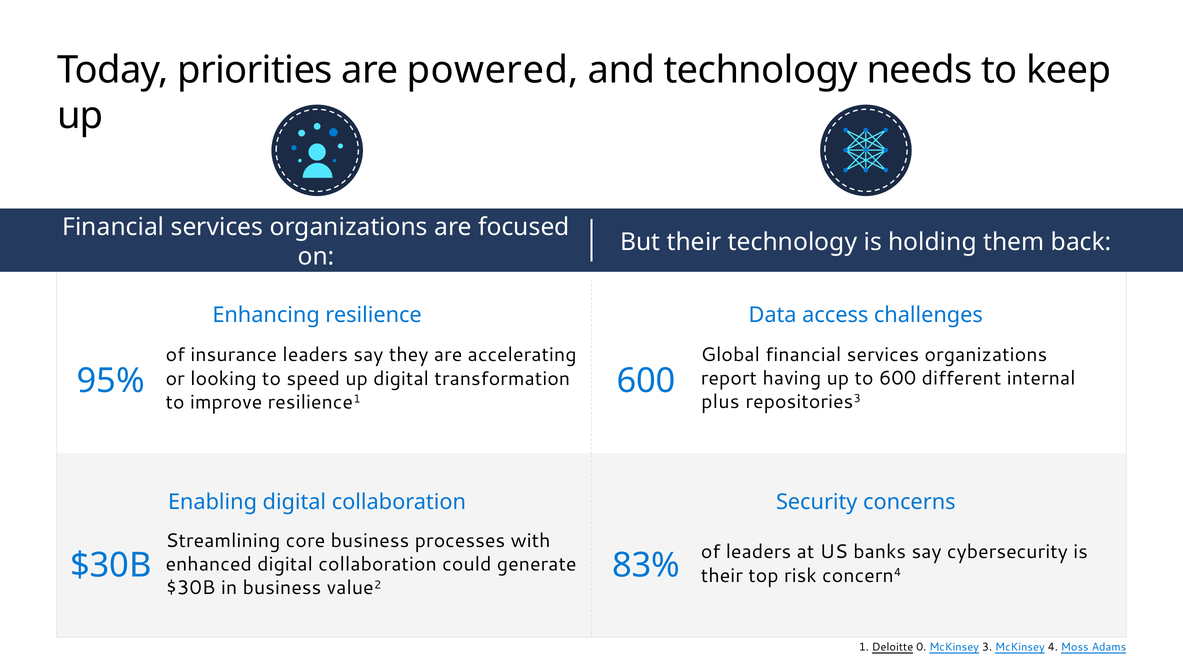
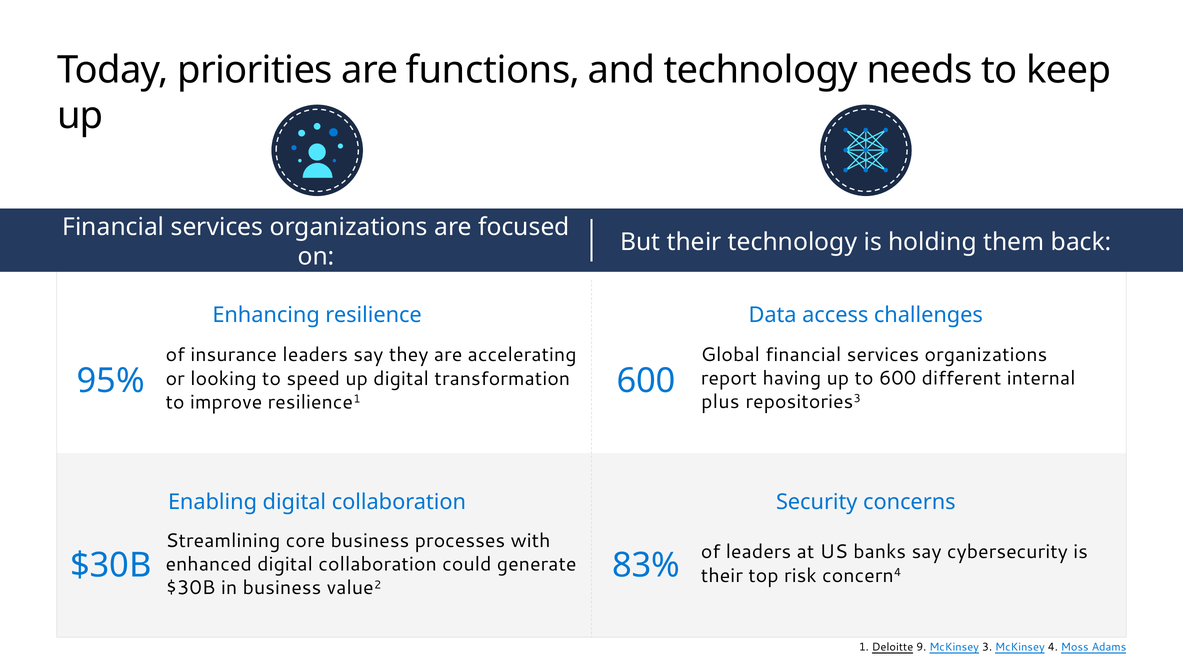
powered: powered -> functions (493, 70)
0: 0 -> 9 (921, 648)
